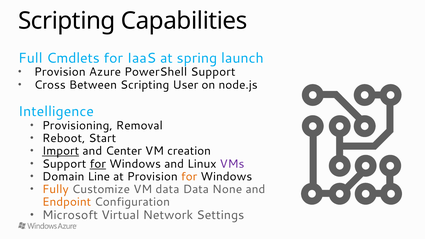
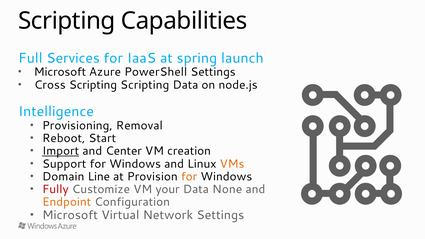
Cmdlets: Cmdlets -> Services (73, 58)
Provision: Provision -> Microsoft (60, 72)
PowerShell Support: Support -> Settings (213, 72)
Cross Between: Between -> Scripting (93, 85)
Scripting User: User -> Data (185, 85)
for underline: present -> none (98, 164)
VMs colour: purple -> orange (232, 164)
Fully colour: orange -> red (55, 189)
VM data: data -> your (168, 189)
